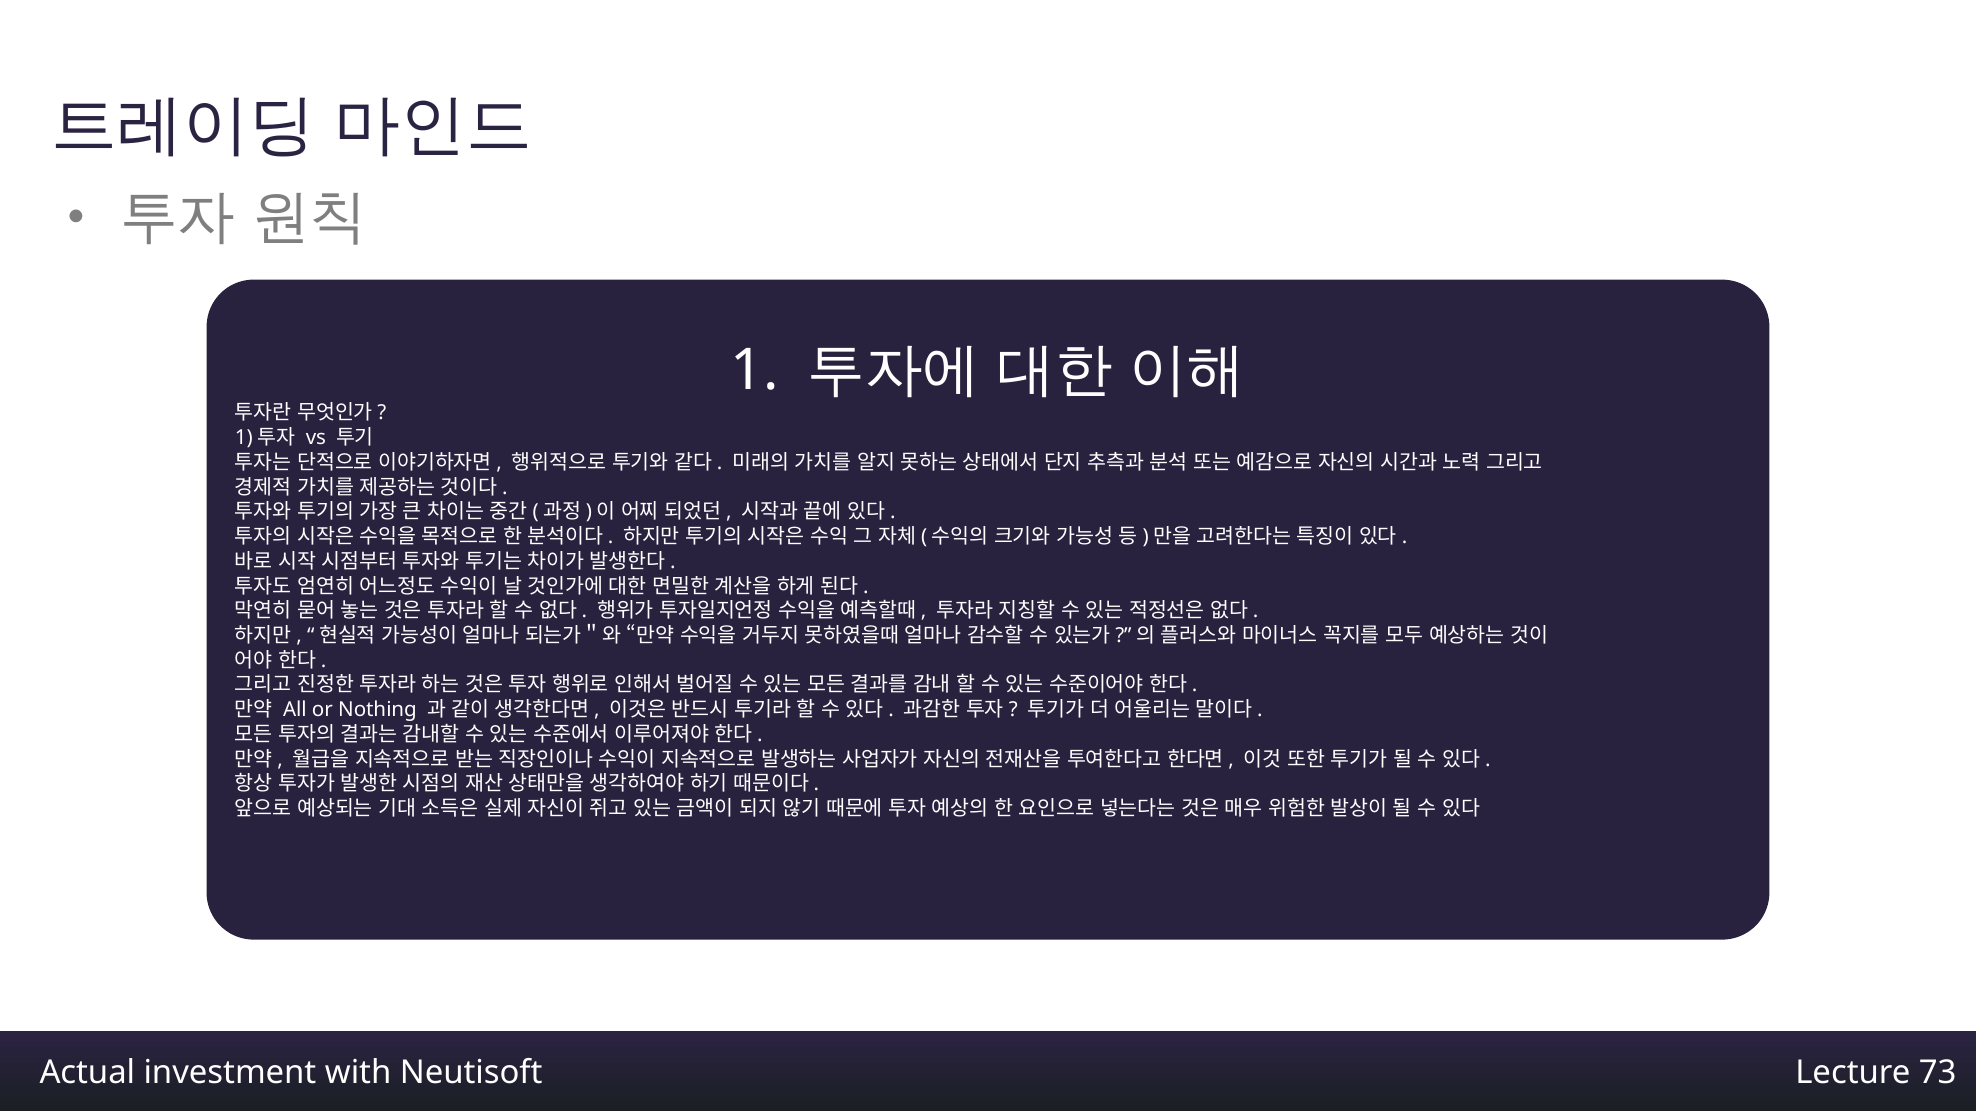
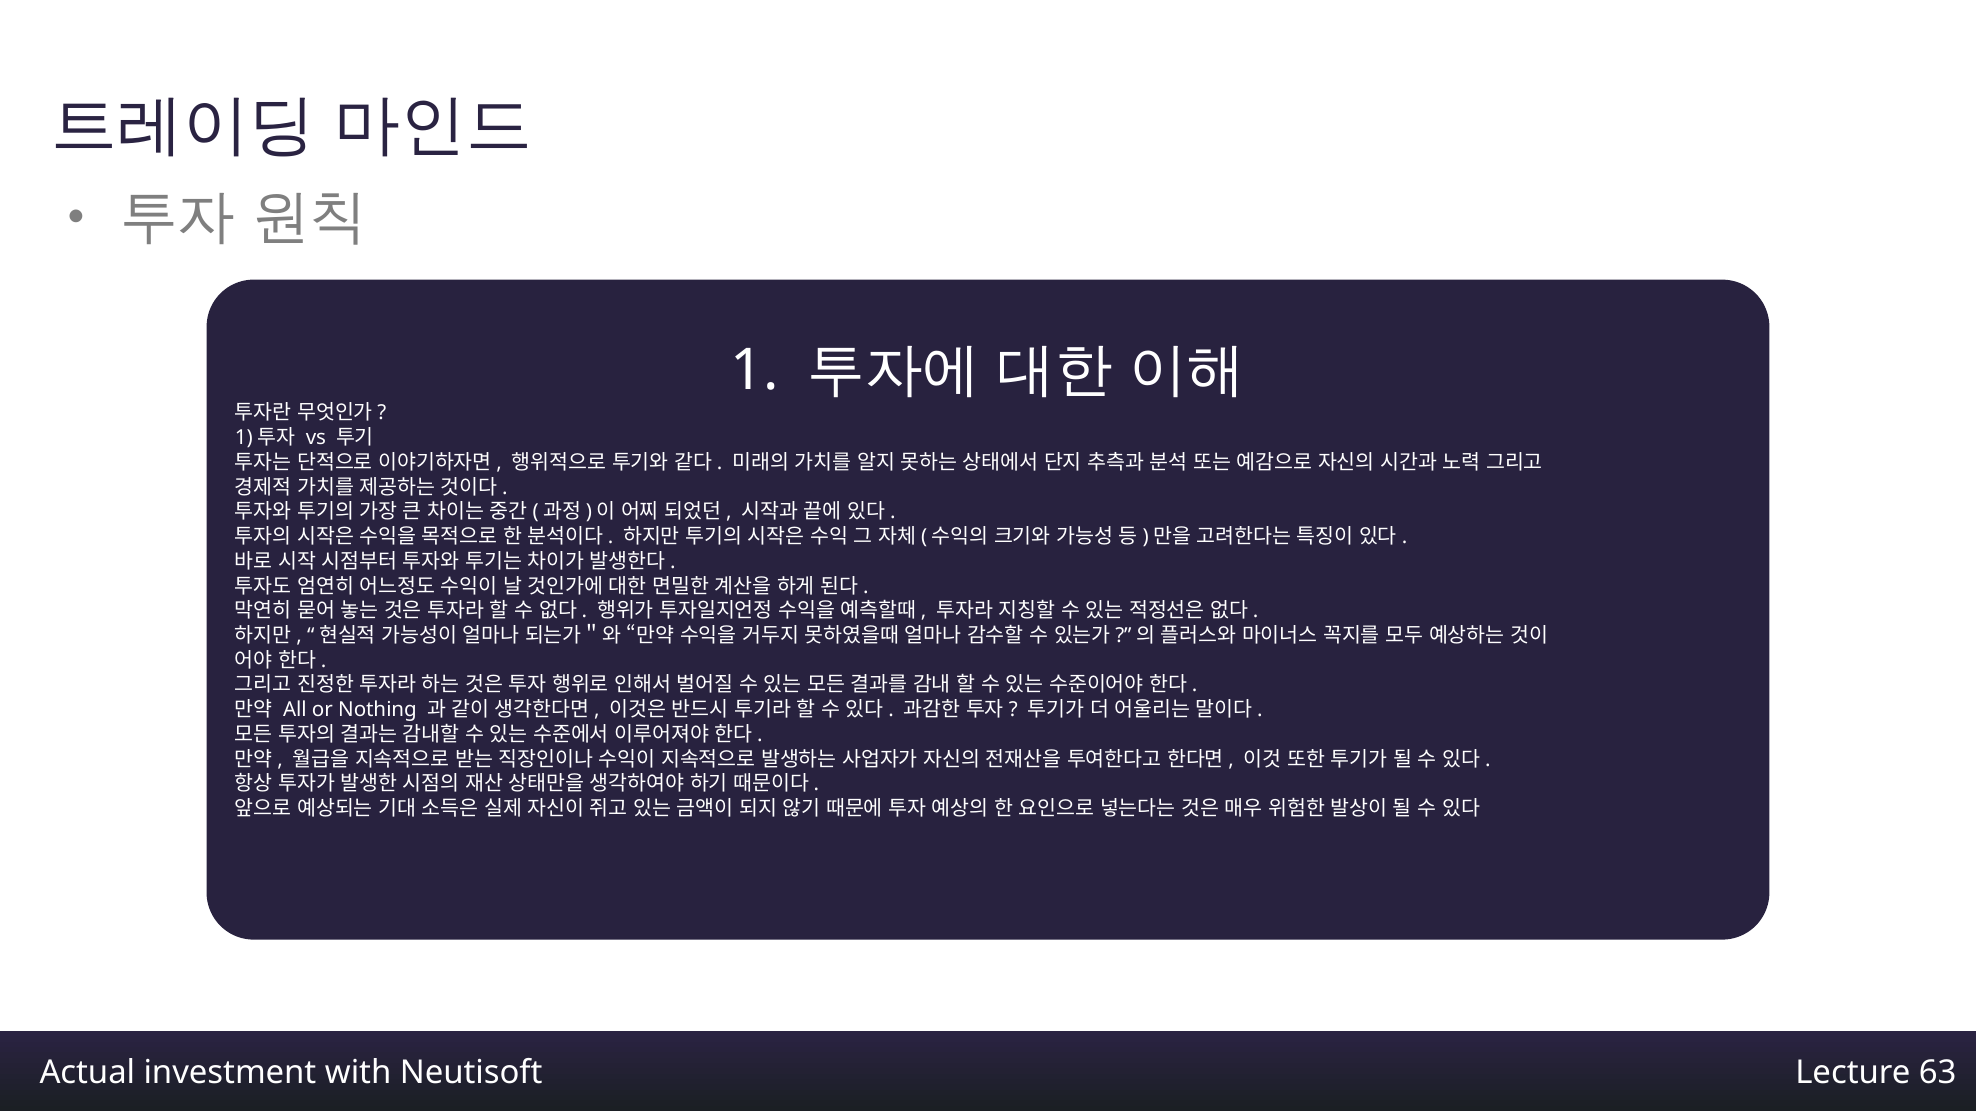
73: 73 -> 63 (1938, 1073)
